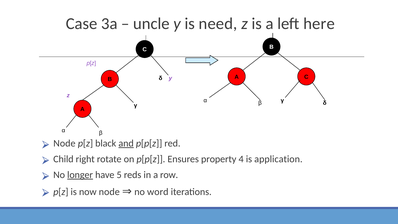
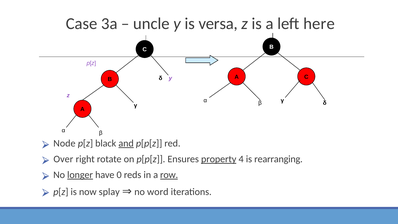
need: need -> versa (218, 24)
Child: Child -> Over (63, 159)
property underline: none -> present (219, 159)
application: application -> rearranging (278, 159)
5: 5 -> 0 (119, 175)
row underline: none -> present (169, 175)
now node: node -> splay (109, 192)
